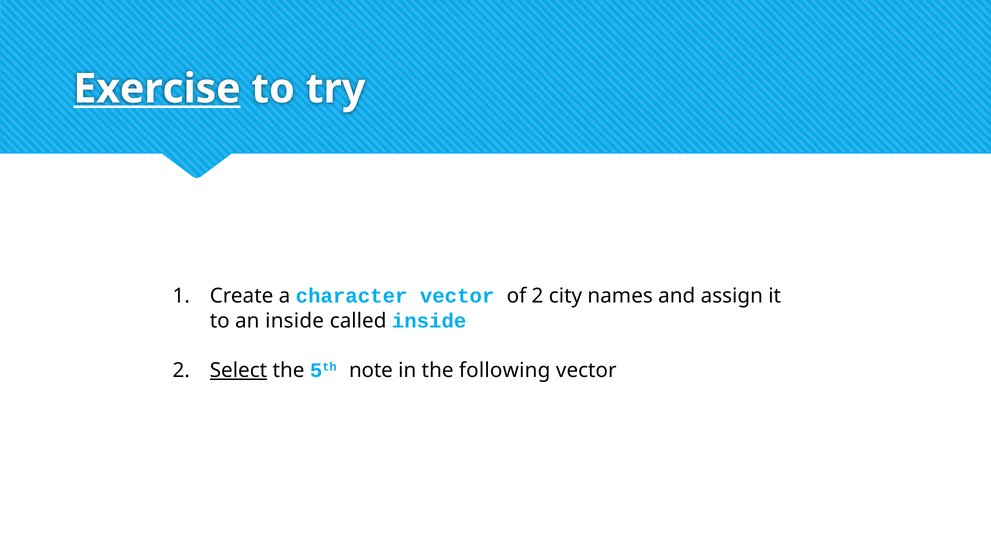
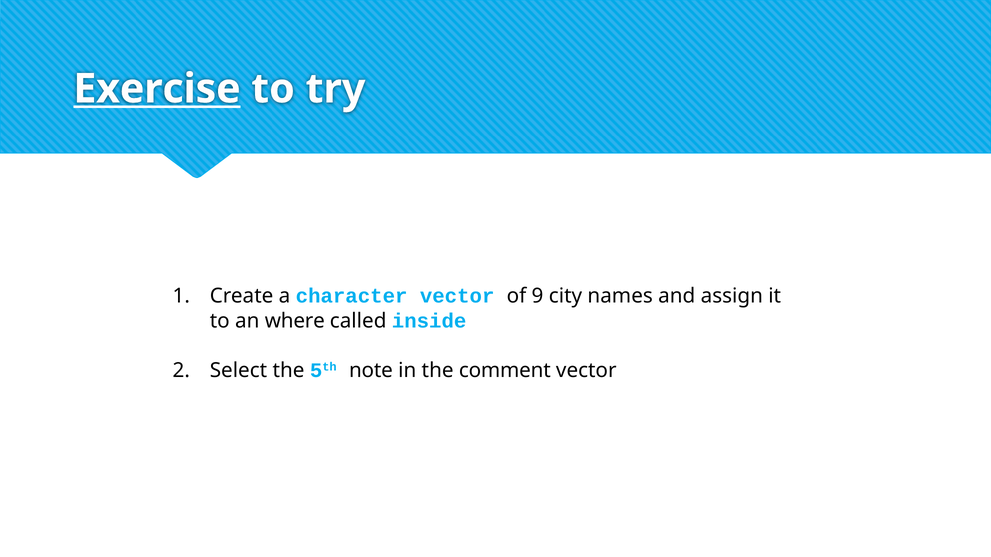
of 2: 2 -> 9 (538, 296)
an inside: inside -> where (295, 321)
Select underline: present -> none (238, 371)
following: following -> comment (505, 371)
